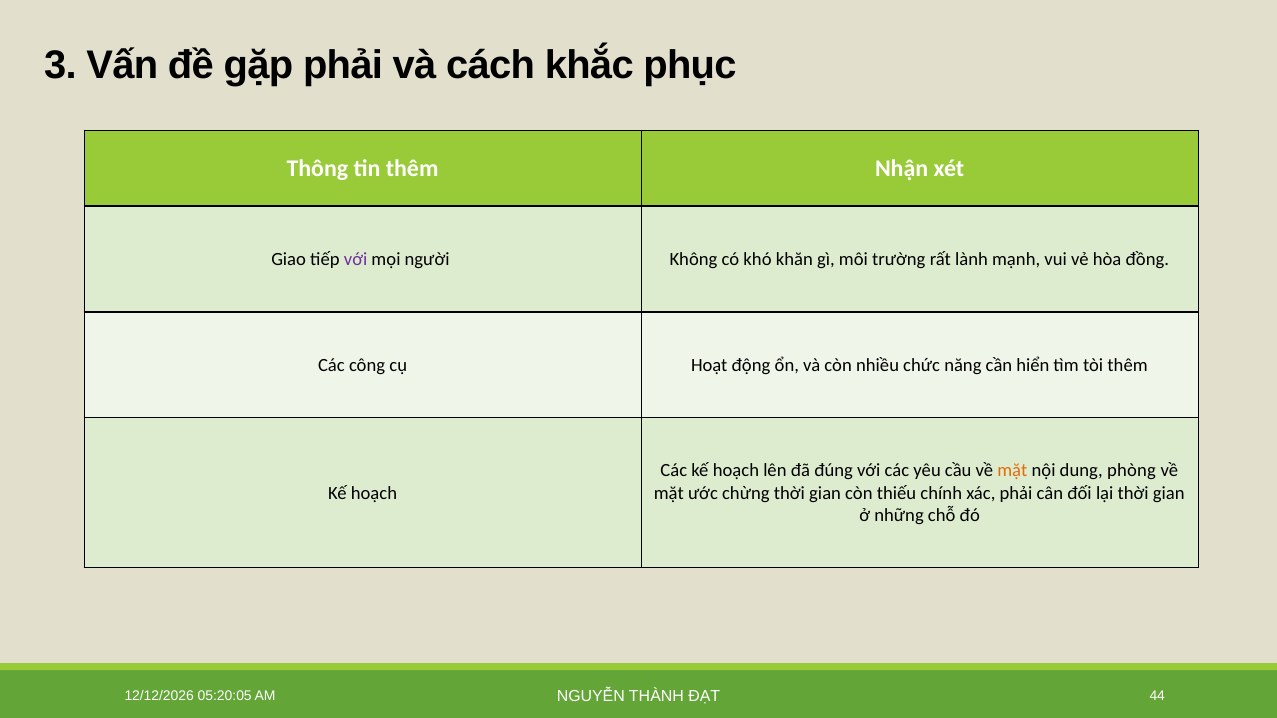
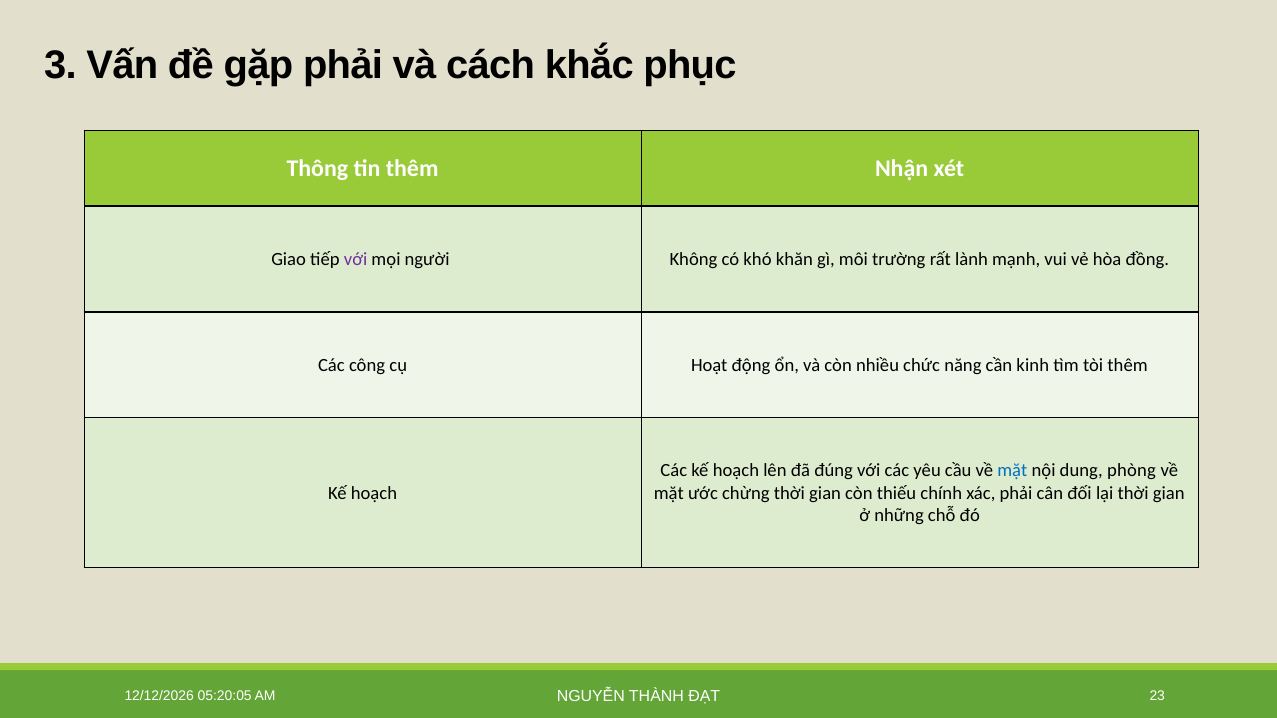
hiển: hiển -> kinh (1033, 365)
mặt colour: orange -> blue (1012, 470)
44: 44 -> 23 (1157, 697)
